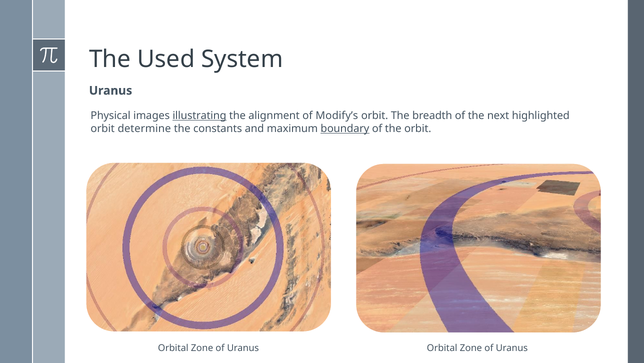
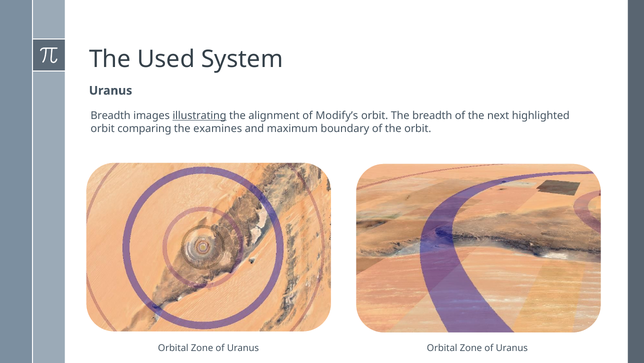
Physical: Physical -> Breadth (111, 115)
determine: determine -> comparing (144, 128)
constants: constants -> examines (218, 128)
boundary underline: present -> none (345, 128)
